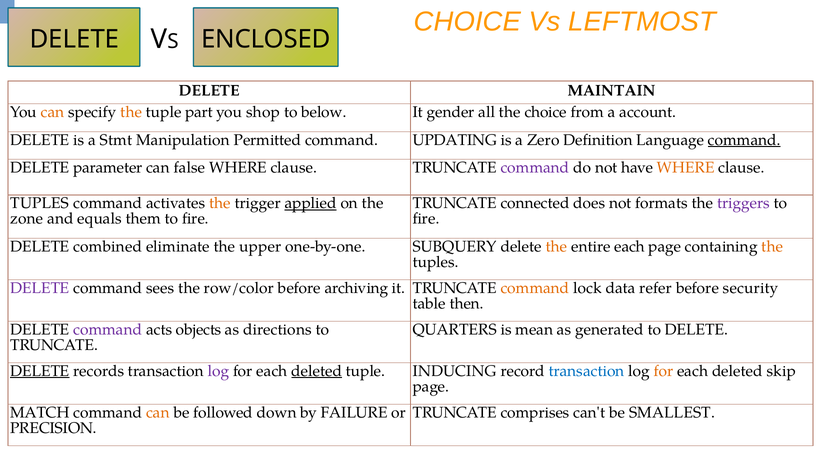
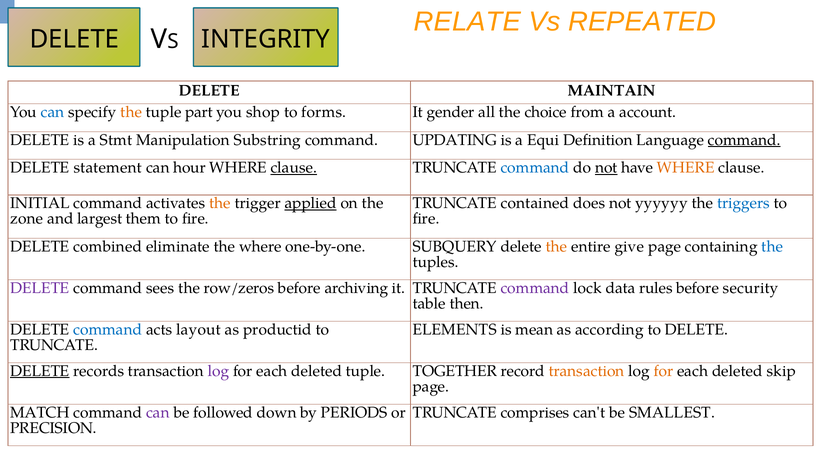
CHOICE: CHOICE -> RELATE (467, 21)
LEFTMOST: LEFTMOST -> REPEATED (642, 21)
ENCLOSED: ENCLOSED -> INTEGRITY (266, 39)
can colour: orange -> blue (52, 112)
below: below -> forms (324, 112)
Permitted: Permitted -> Substring (267, 140)
Zero: Zero -> Equi (543, 140)
parameter: parameter -> statement (108, 168)
false: false -> hour (190, 168)
clause underline: none -> present (294, 168)
command colour: purple -> blue (535, 168)
not underline: none -> present (606, 168)
TUPLES: TUPLES -> INITIAL (40, 203)
connected: connected -> contained (535, 203)
formats: formats -> yyyyyy (661, 203)
triggers colour: purple -> blue (743, 203)
equals: equals -> largest (100, 219)
the upper: upper -> where (260, 247)
entire each: each -> give (629, 247)
the colour: orange -> blue (772, 247)
row/color: row/color -> row/zeros (239, 288)
command colour: orange -> purple (535, 288)
refer: refer -> rules (656, 288)
command colour: purple -> blue (108, 330)
objects: objects -> layout (199, 330)
directions: directions -> productid (277, 330)
QUARTERS: QUARTERS -> ELEMENTS (455, 330)
generated: generated -> according (609, 330)
deleted underline: present -> none (317, 372)
INDUCING: INDUCING -> TOGETHER (455, 372)
transaction colour: blue -> orange (587, 372)
can colour: orange -> purple (158, 413)
FAILURE: FAILURE -> PERIODS (354, 413)
